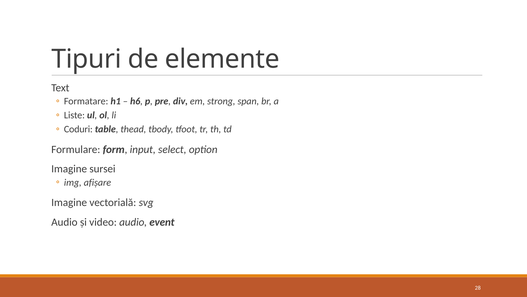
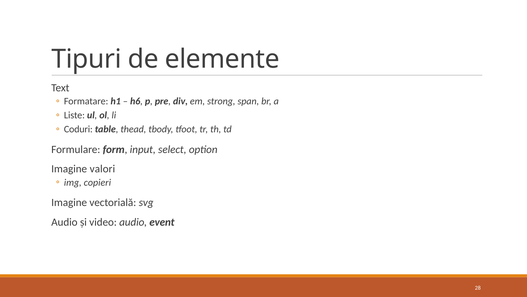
sursei: sursei -> valori (102, 169)
afișare: afișare -> copieri (97, 182)
